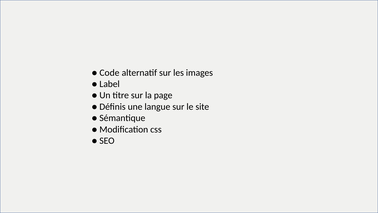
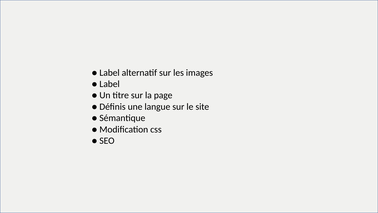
Code: Code -> Label (110, 73)
